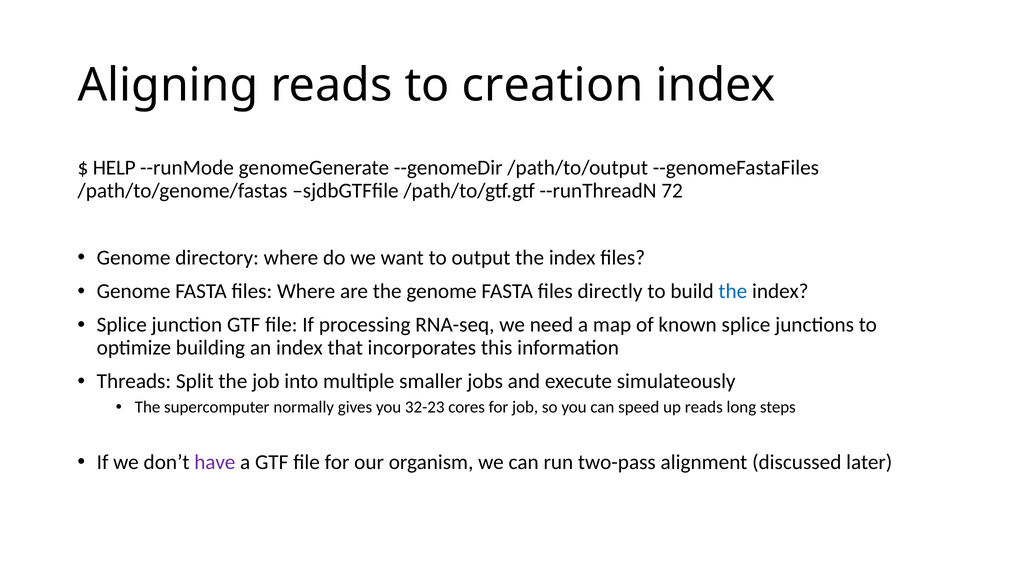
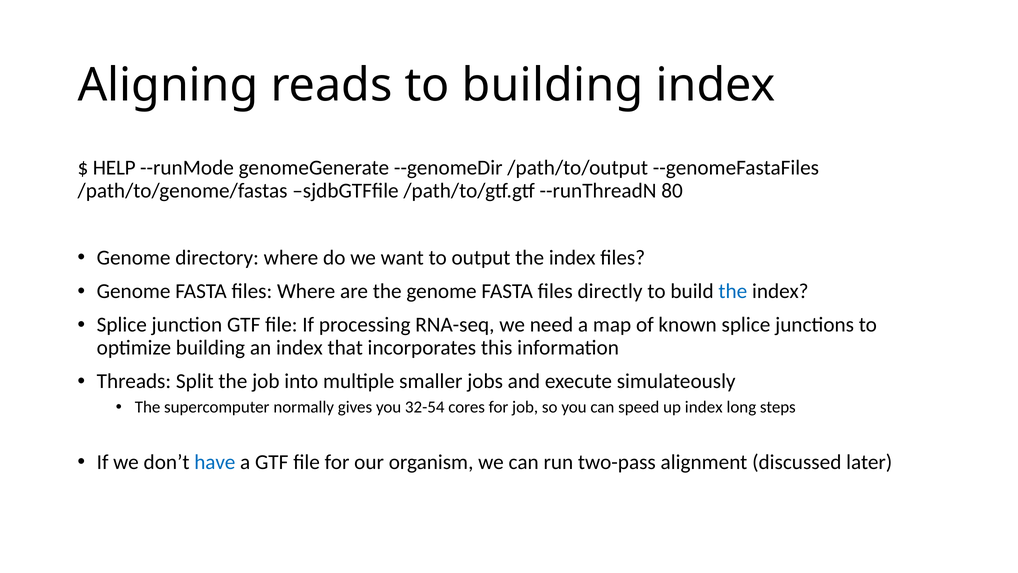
to creation: creation -> building (553, 86)
72: 72 -> 80 (672, 191)
32-23: 32-23 -> 32-54 (425, 407)
up reads: reads -> index (704, 407)
have colour: purple -> blue (215, 462)
